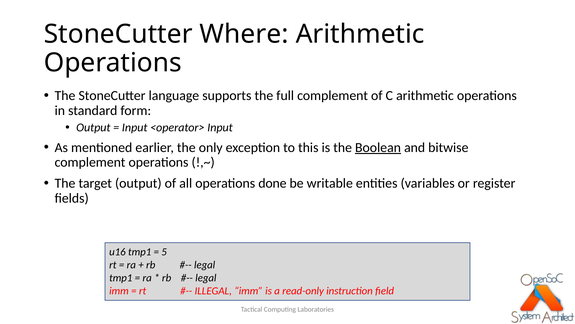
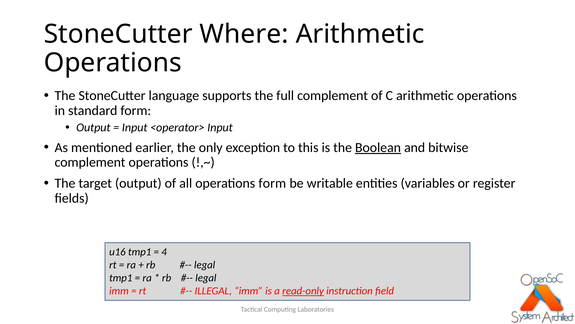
operations done: done -> form (272, 183)
5: 5 -> 4 (164, 252)
read-only underline: none -> present (303, 290)
